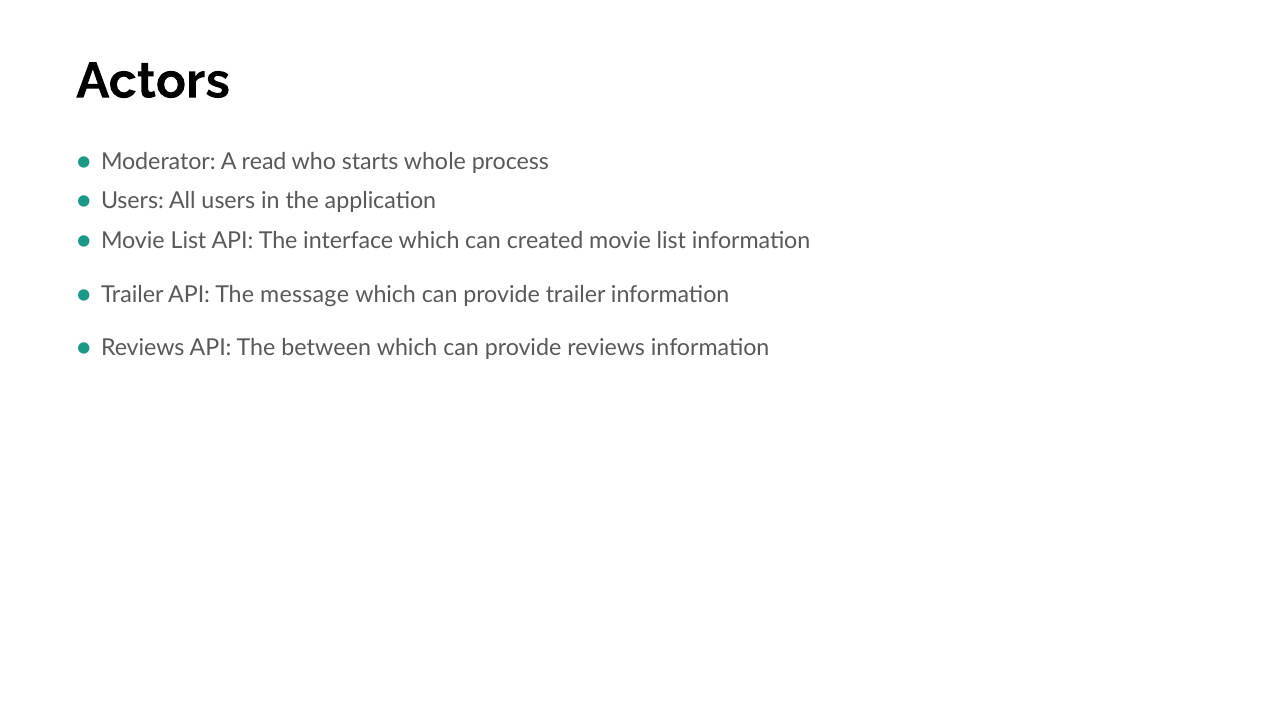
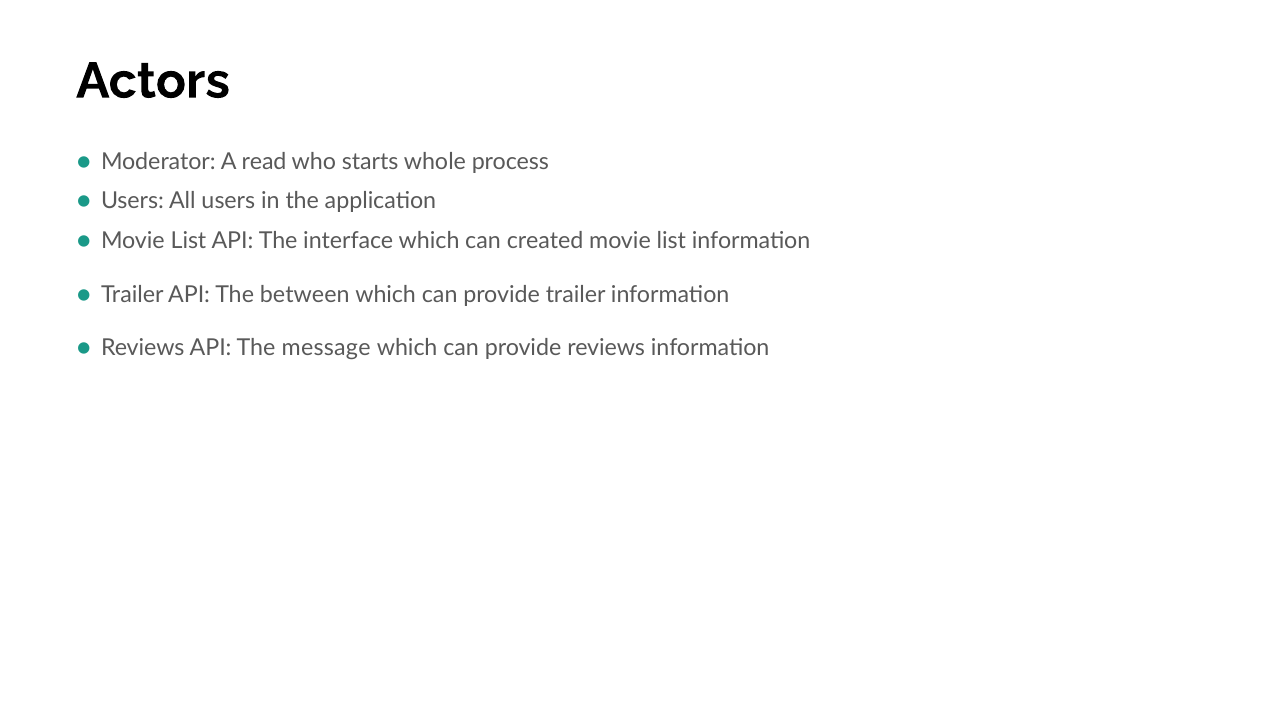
message: message -> between (305, 294)
between: between -> message (326, 348)
